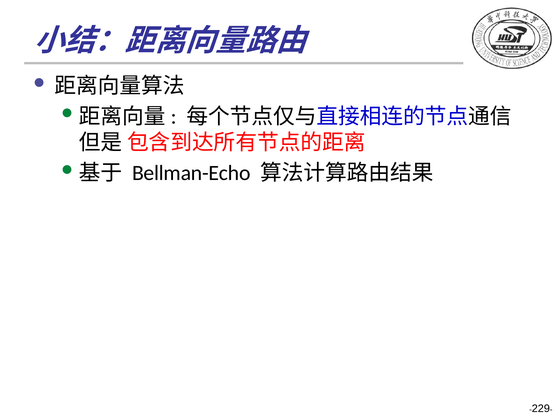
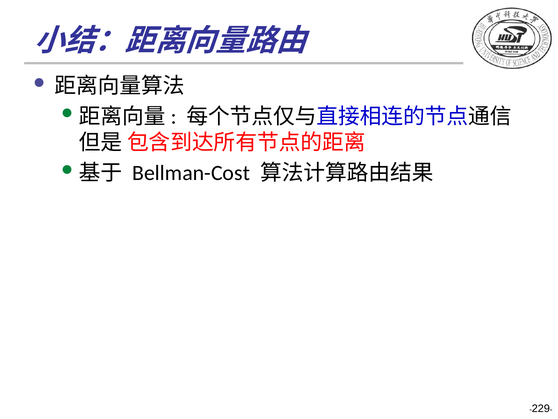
Bellman-Echo: Bellman-Echo -> Bellman-Cost (191, 173)
